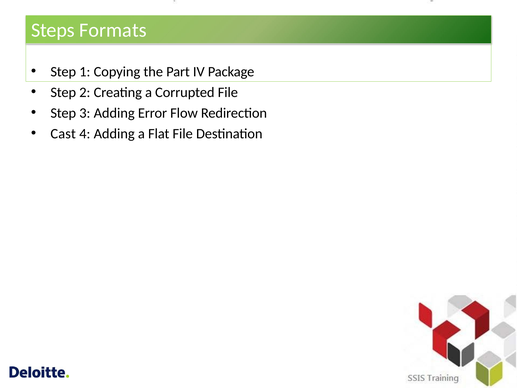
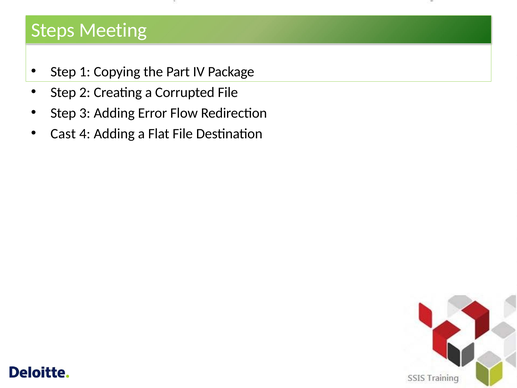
Formats: Formats -> Meeting (113, 30)
